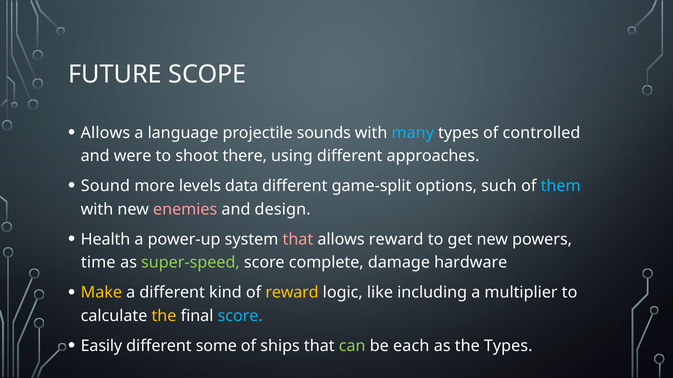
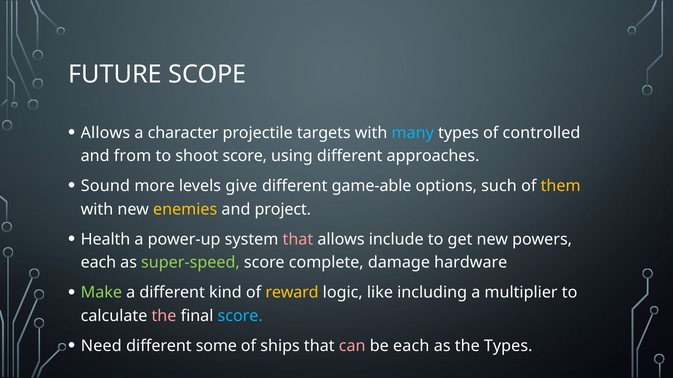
language: language -> character (183, 133)
sounds: sounds -> targets (324, 133)
were: were -> from (132, 156)
shoot there: there -> score (245, 156)
data: data -> give (241, 186)
game-split: game-split -> game-able (372, 186)
them colour: light blue -> yellow (561, 186)
enemies colour: pink -> yellow (185, 210)
design: design -> project (283, 210)
allows reward: reward -> include (396, 240)
time: time -> each (98, 263)
Make colour: yellow -> light green (101, 293)
the colour: yellow -> pink (164, 316)
Easily: Easily -> Need (101, 347)
can colour: light green -> pink (352, 347)
